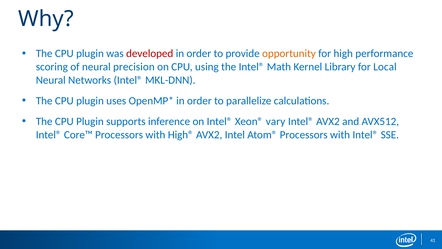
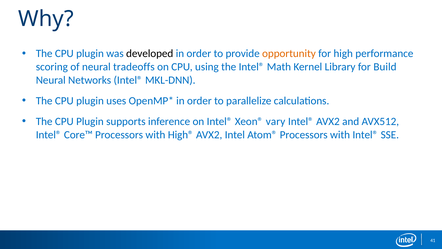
developed colour: red -> black (150, 54)
precision: precision -> tradeoffs (134, 67)
Local: Local -> Build (385, 67)
